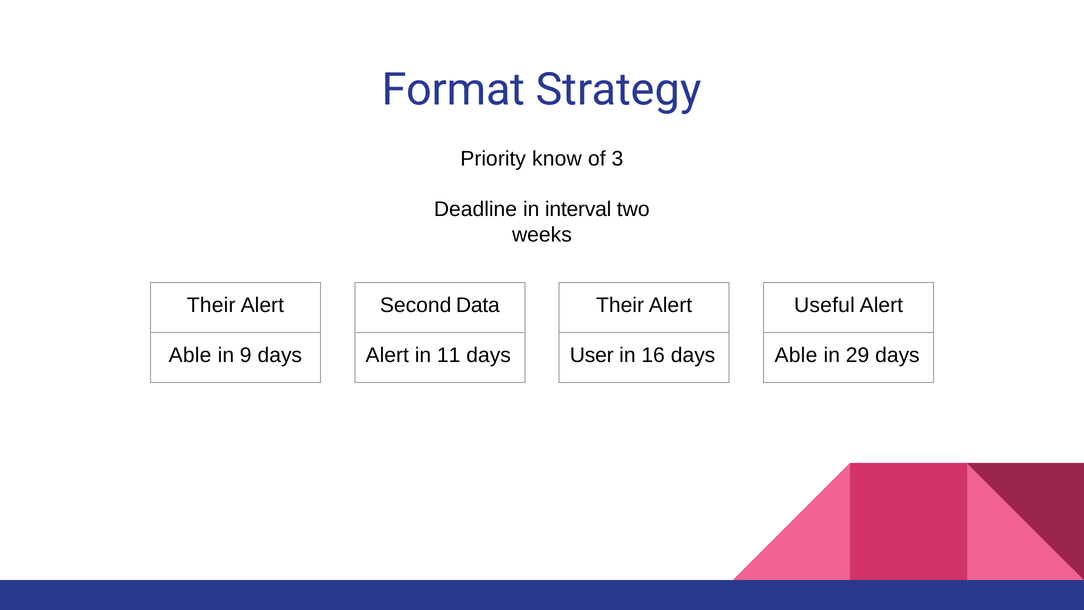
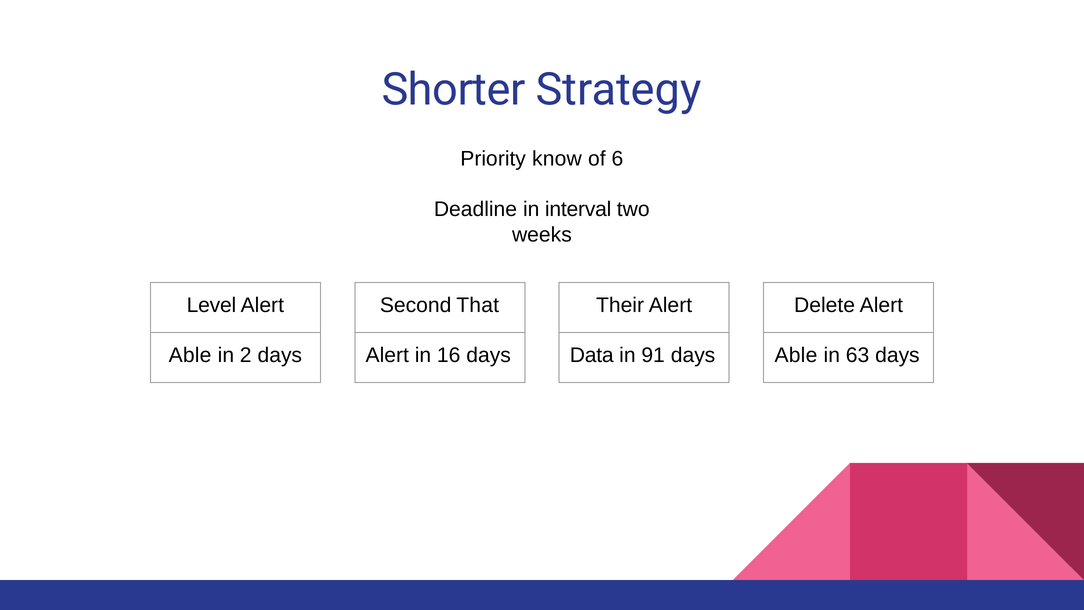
Format: Format -> Shorter (453, 90)
3: 3 -> 6 (617, 159)
Their: Their -> Level (211, 305)
Data: Data -> That (478, 305)
Useful: Useful -> Delete (825, 305)
9: 9 -> 2 (246, 355)
11: 11 -> 16 (449, 355)
User: User -> Data (592, 355)
16: 16 -> 91 (653, 355)
29: 29 -> 63 (857, 355)
